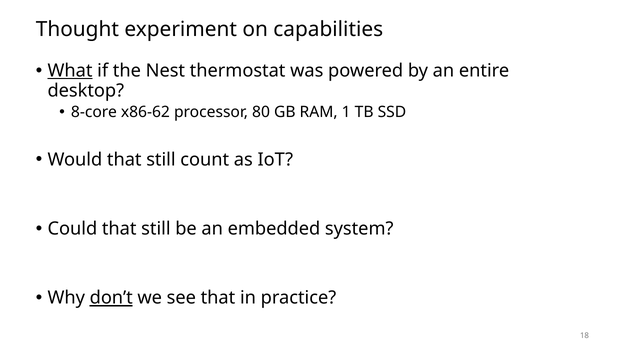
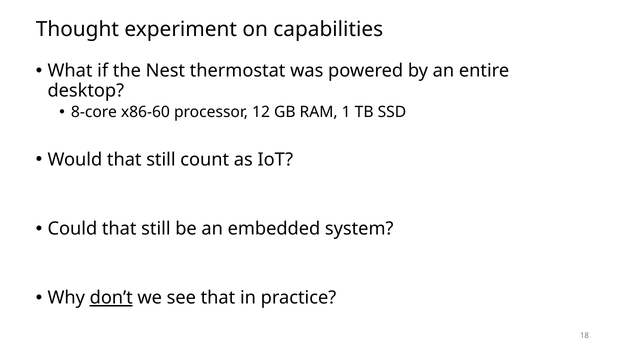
What underline: present -> none (70, 71)
x86-62: x86-62 -> x86-60 (145, 112)
80: 80 -> 12 (261, 112)
